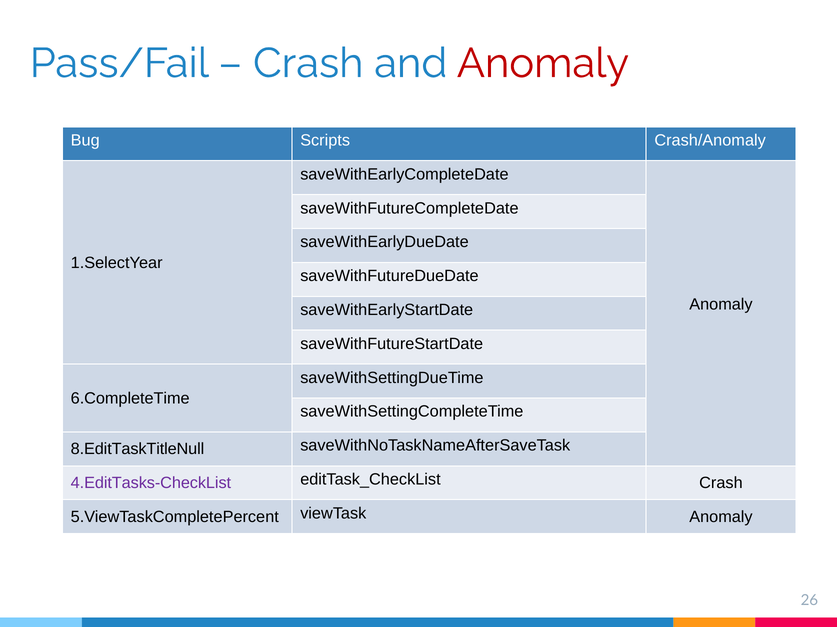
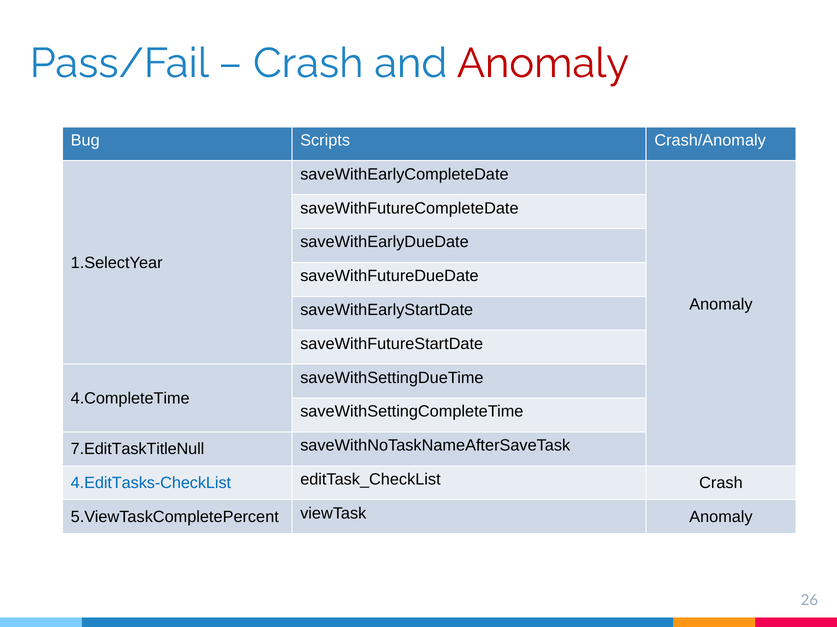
6.CompleteTime: 6.CompleteTime -> 4.CompleteTime (130, 399)
8.EditTaskTitleNull: 8.EditTaskTitleNull -> 7.EditTaskTitleNull (138, 450)
4.EditTasks-CheckList colour: purple -> blue (151, 484)
